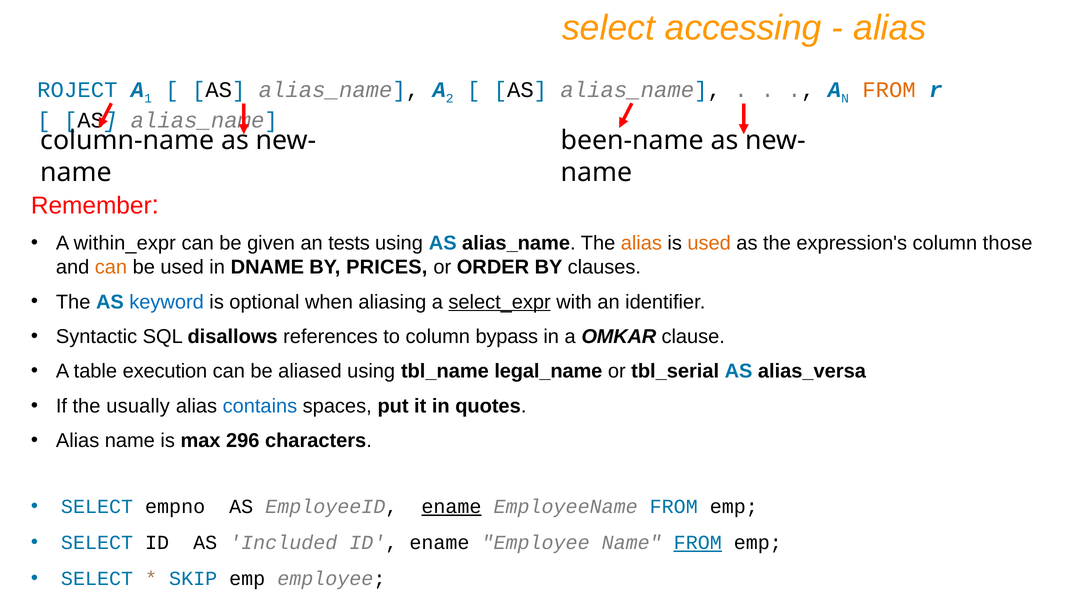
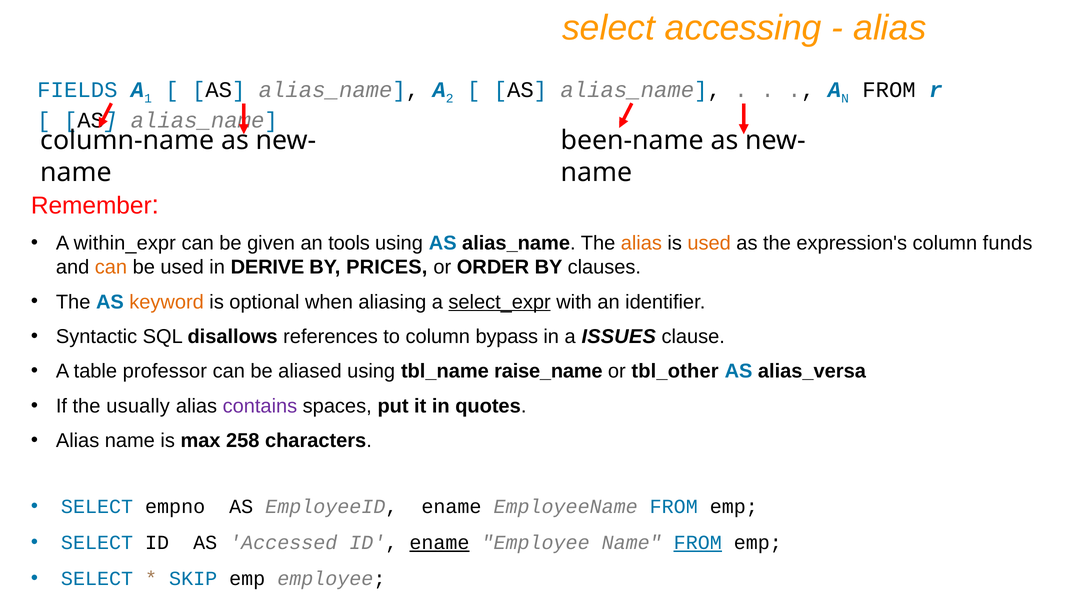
ROJECT: ROJECT -> FIELDS (77, 90)
FROM colour: orange -> black (889, 90)
tests: tests -> tools (349, 243)
those: those -> funds (1008, 243)
DNAME: DNAME -> DERIVE (267, 267)
keyword colour: blue -> orange (167, 302)
OMKAR: OMKAR -> ISSUES (619, 336)
execution: execution -> professor (165, 371)
legal_name: legal_name -> raise_name (548, 371)
tbl_serial: tbl_serial -> tbl_other (675, 371)
contains colour: blue -> purple (260, 406)
296: 296 -> 258 (243, 441)
ename underline: present -> none (451, 506)
Included: Included -> Accessed (283, 542)
ename underline: none -> present (439, 542)
